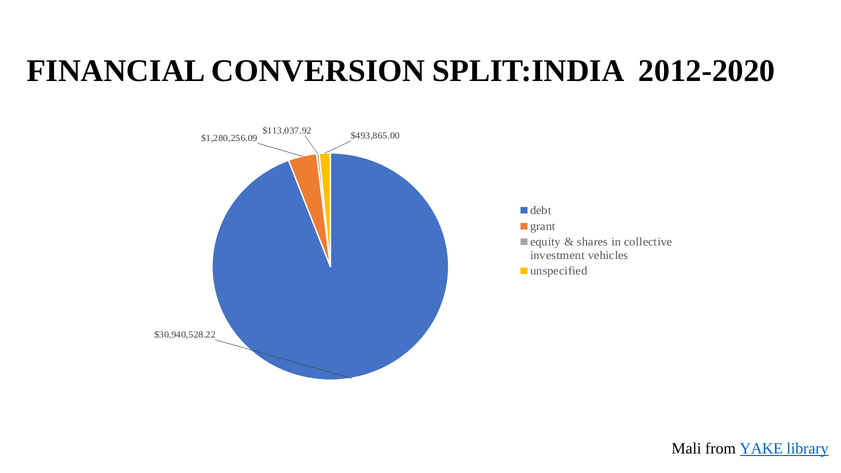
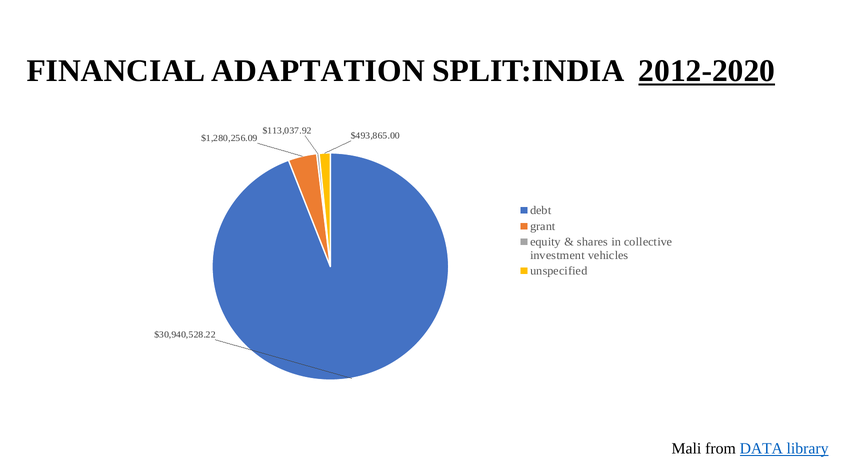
CONVERSION: CONVERSION -> ADAPTATION (318, 71)
2012-2020 underline: none -> present (707, 71)
YAKE: YAKE -> DATA (761, 449)
